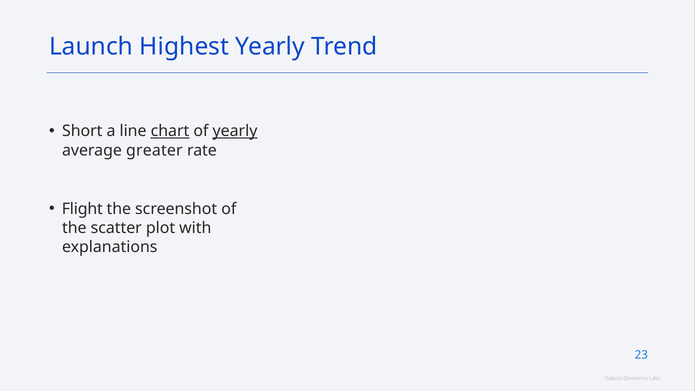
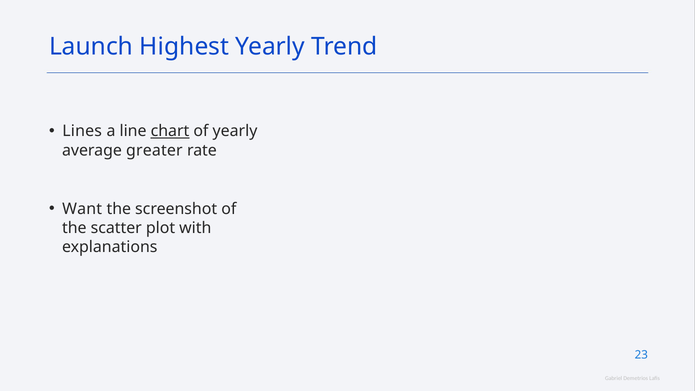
Short: Short -> Lines (82, 131)
yearly underline: present -> none (235, 131)
Flight: Flight -> Want (82, 209)
